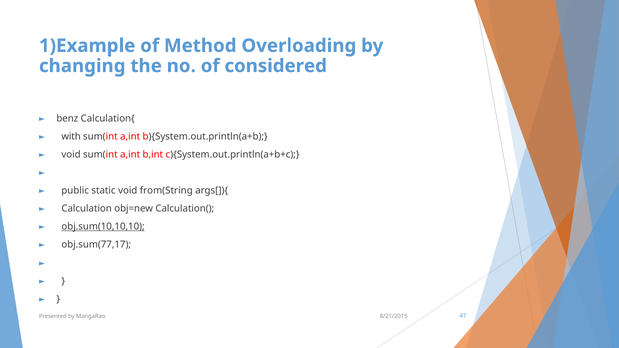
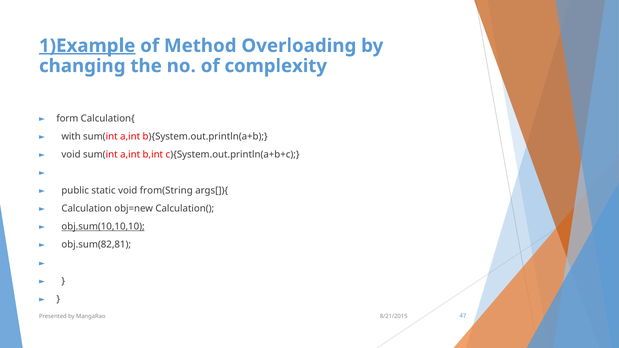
1)Example underline: none -> present (87, 46)
considered: considered -> complexity (276, 66)
benz: benz -> form (67, 119)
obj.sum(77,17: obj.sum(77,17 -> obj.sum(82,81 (96, 245)
